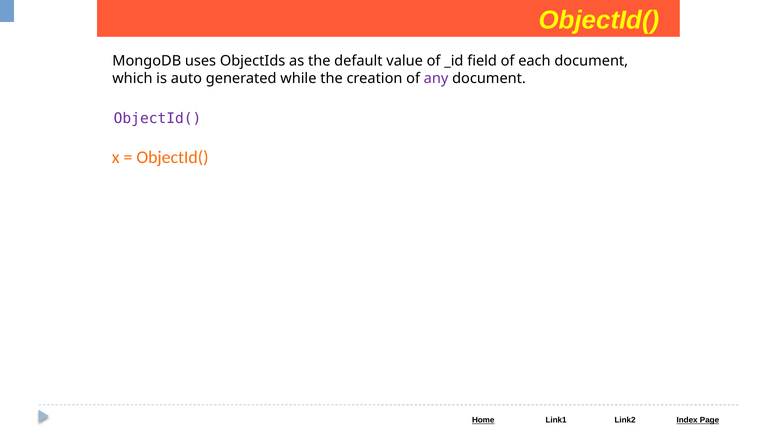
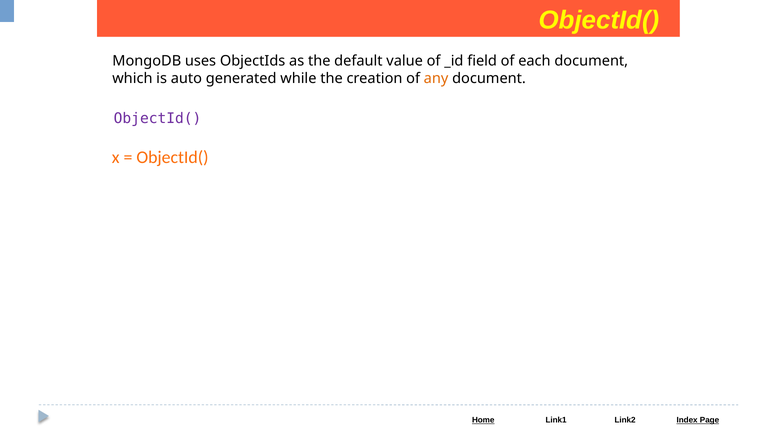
any colour: purple -> orange (436, 79)
